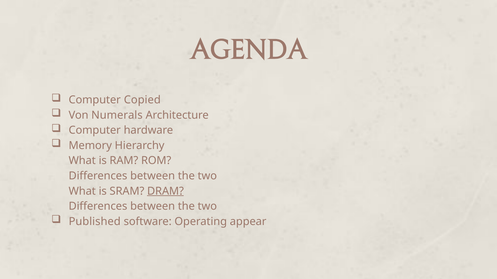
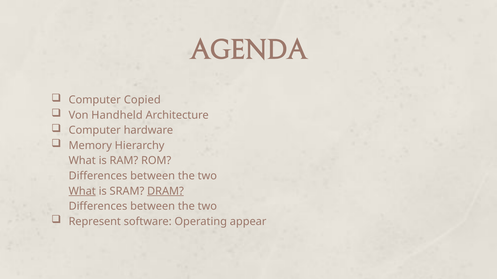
Numerals: Numerals -> Handheld (117, 115)
What underline: none -> present (82, 191)
Published: Published -> Represent (95, 222)
